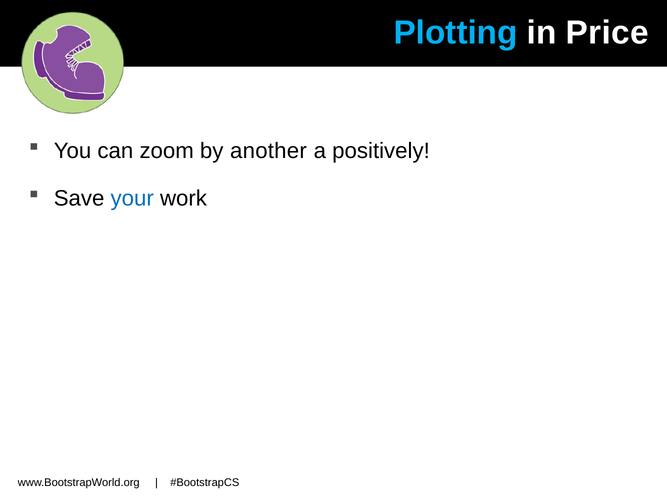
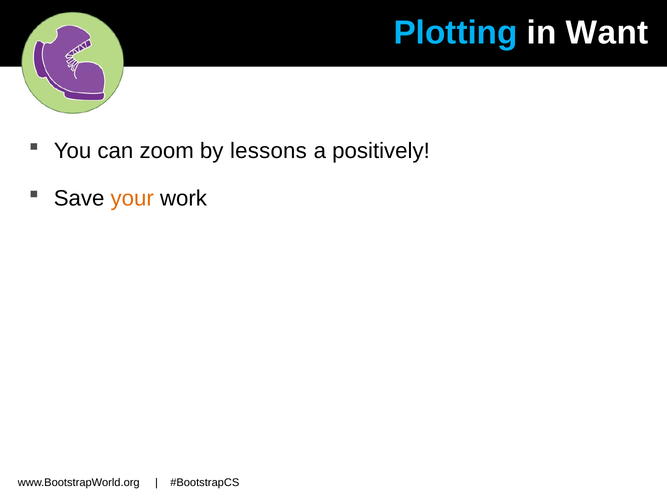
Price: Price -> Want (607, 33)
another: another -> lessons (268, 151)
your colour: blue -> orange (132, 199)
